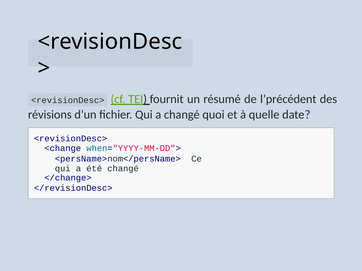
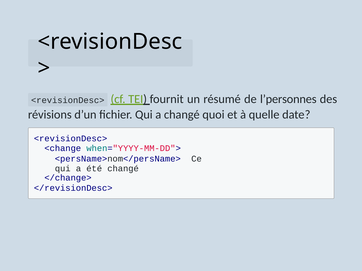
l’précédent: l’précédent -> l’personnes (288, 99)
